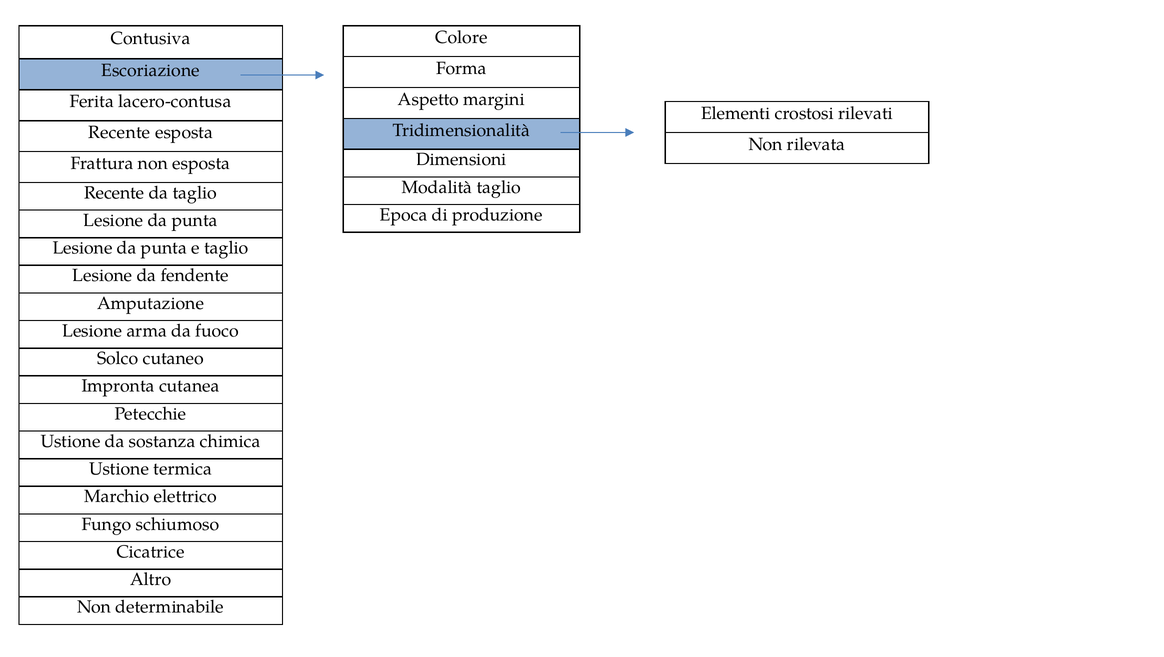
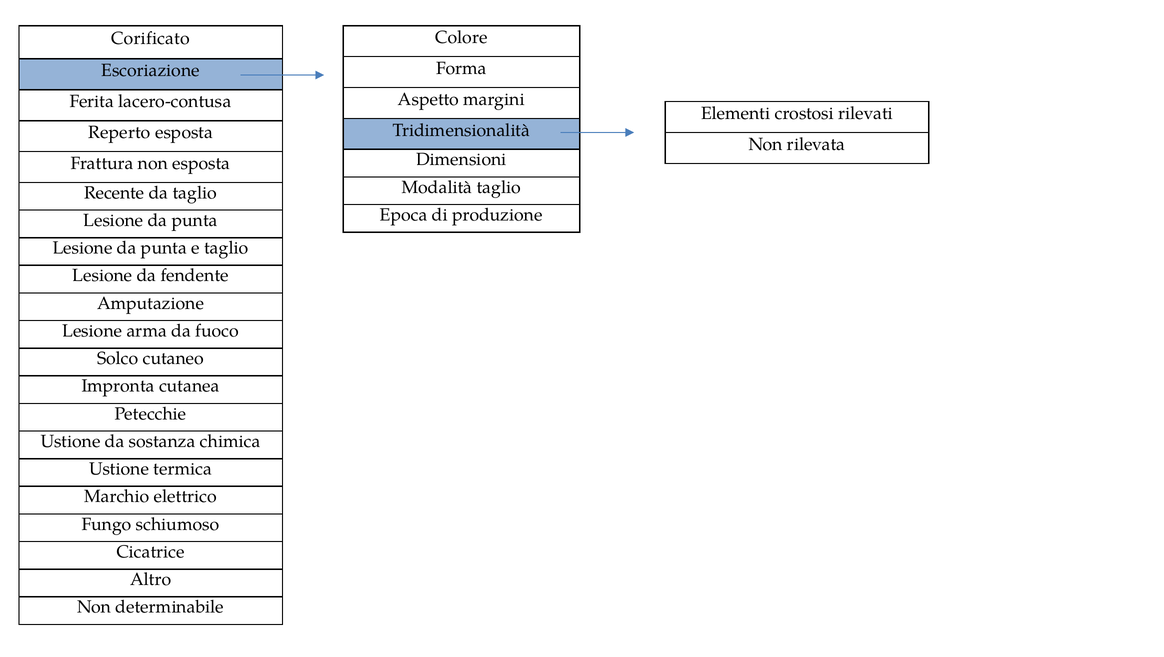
Contusiva: Contusiva -> Corificato (151, 39)
Recente: Recente -> Reperto (119, 132)
